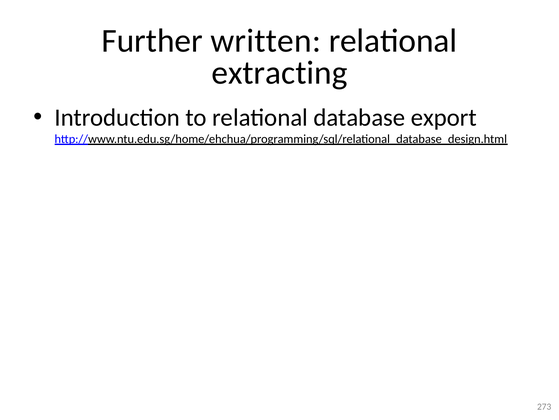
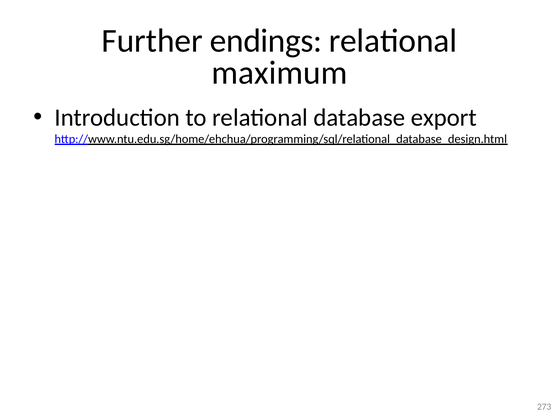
written: written -> endings (266, 41)
extracting: extracting -> maximum (279, 73)
